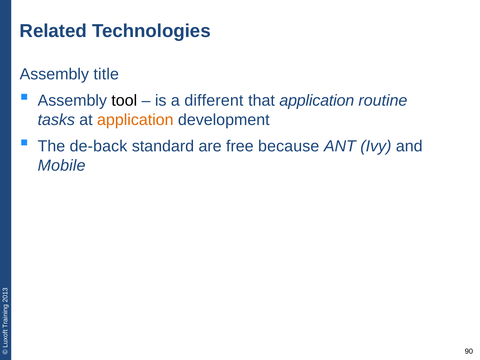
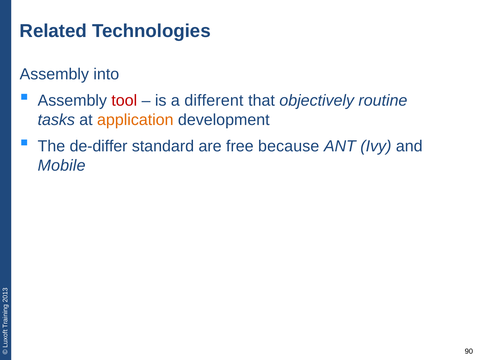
title: title -> into (106, 74)
tool colour: black -> red (124, 101)
that application: application -> objectively (317, 101)
de-back: de-back -> de-differ (99, 146)
